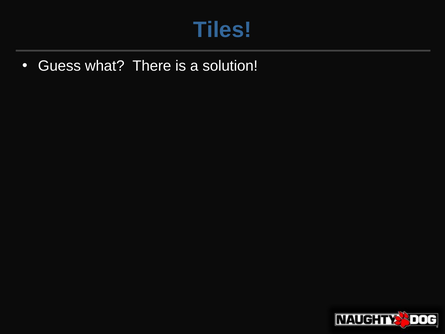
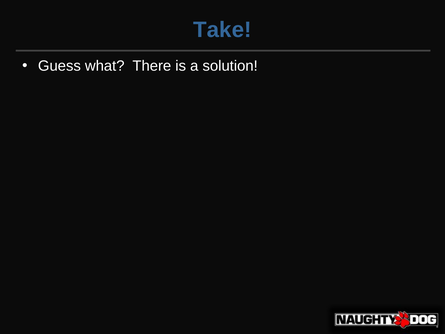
Tiles: Tiles -> Take (222, 30)
